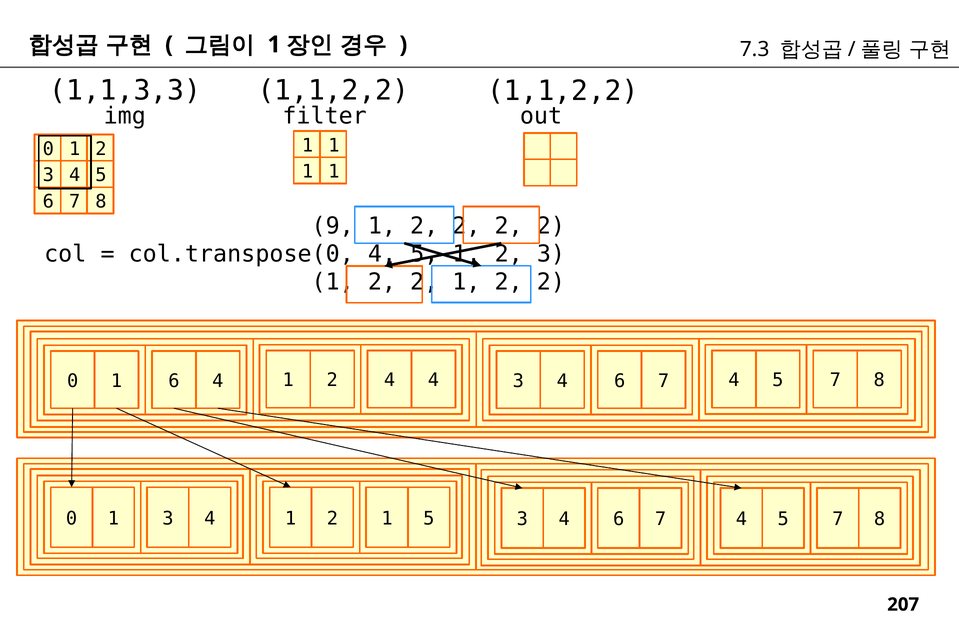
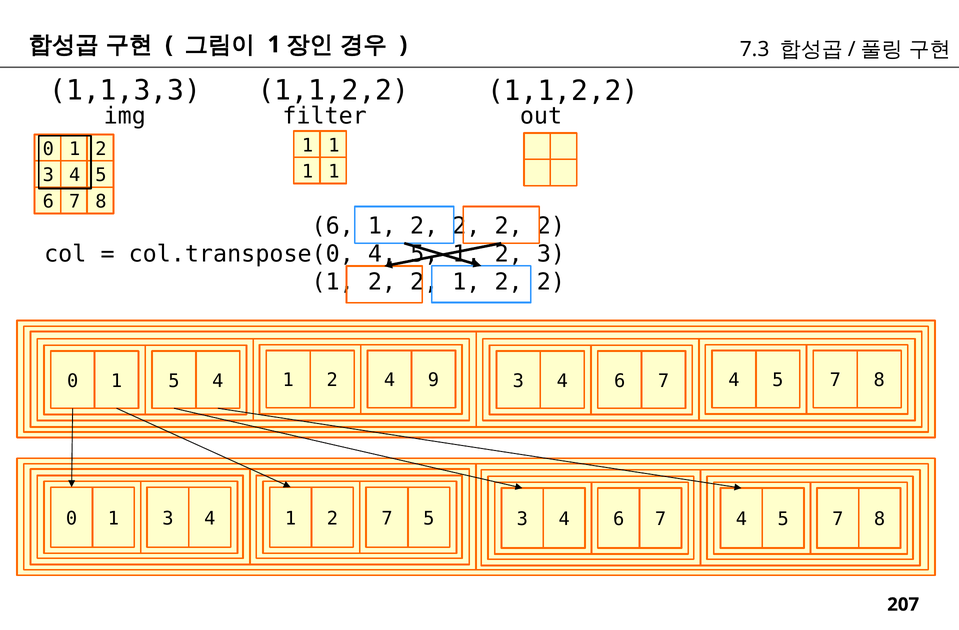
9: 9 -> 6 (333, 226)
1 6: 6 -> 5 (174, 381)
4 4: 4 -> 9 (433, 380)
1 2 1: 1 -> 7 (387, 518)
